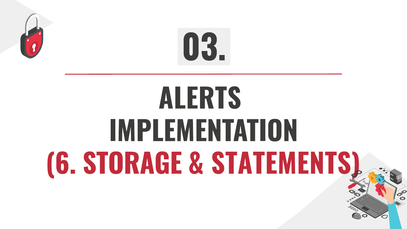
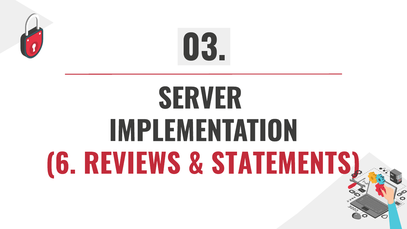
ALERTS: ALERTS -> SERVER (200, 100)
STORAGE: STORAGE -> REVIEWS (132, 165)
